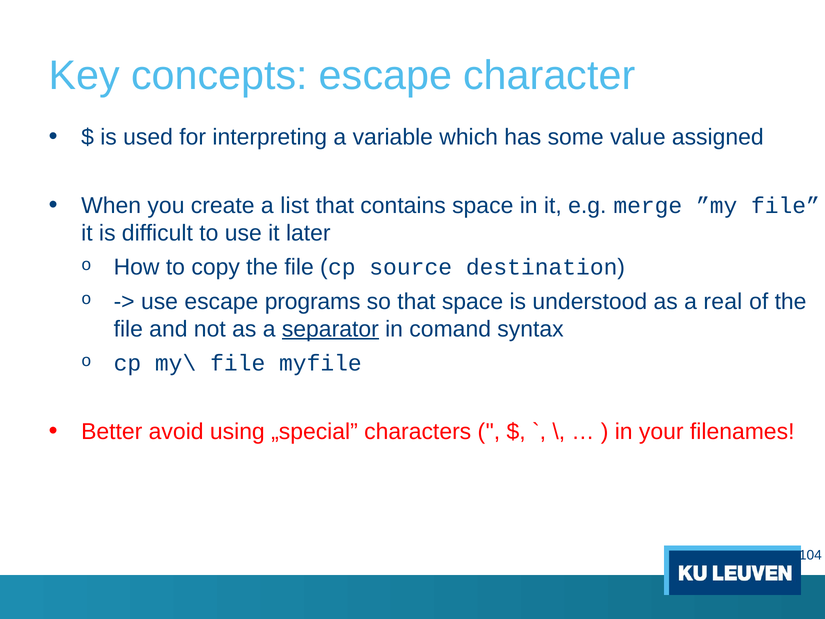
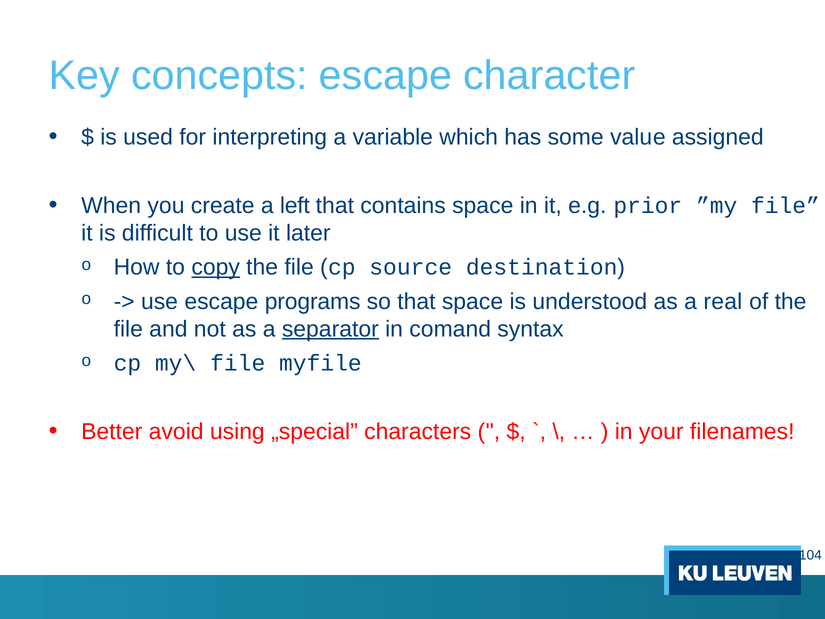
list: list -> left (295, 206)
merge: merge -> prior (648, 206)
copy underline: none -> present (216, 267)
